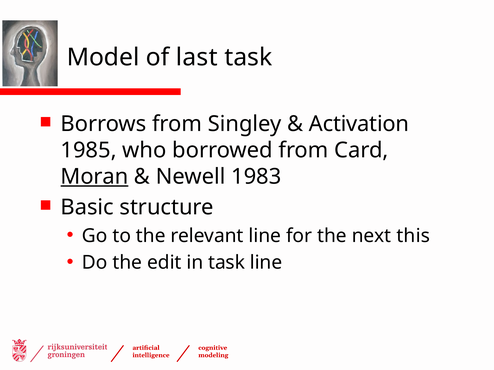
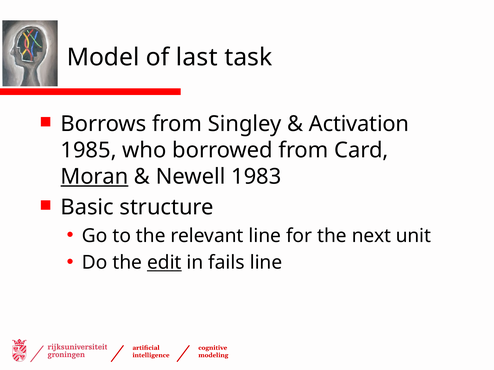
this: this -> unit (413, 236)
edit underline: none -> present (164, 263)
in task: task -> fails (227, 263)
